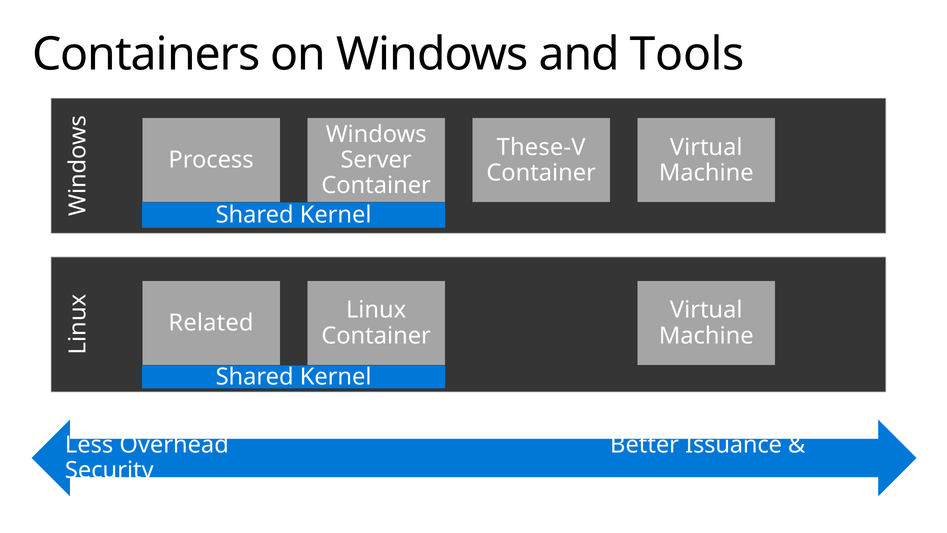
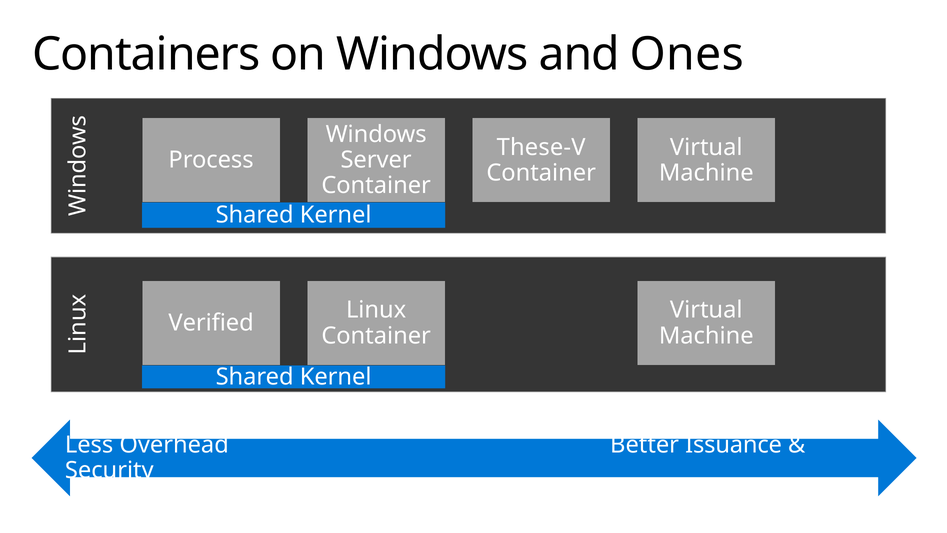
Tools: Tools -> Ones (687, 54)
Related: Related -> Verified (211, 323)
